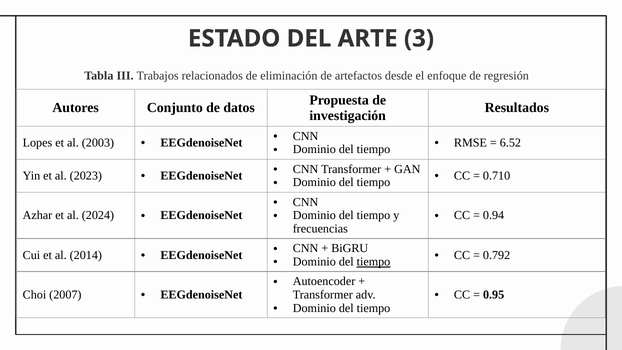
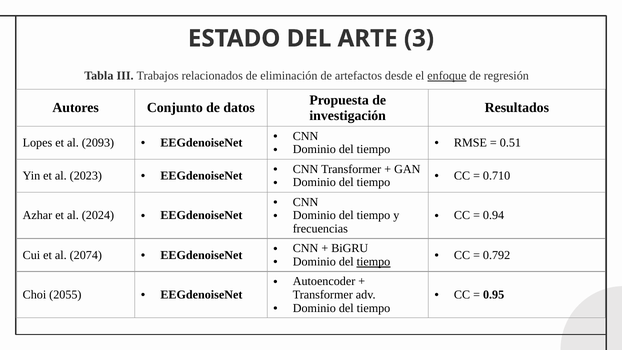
enfoque underline: none -> present (447, 76)
2003: 2003 -> 2093 (98, 143)
6.52: 6.52 -> 0.51 (510, 143)
2014: 2014 -> 2074 (86, 255)
2007: 2007 -> 2055 (65, 295)
